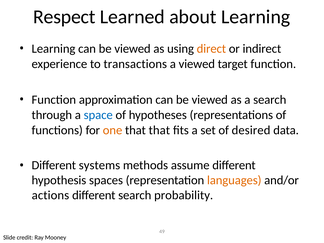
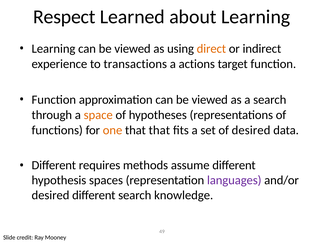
a viewed: viewed -> actions (197, 64)
space colour: blue -> orange (98, 115)
systems: systems -> requires (100, 165)
languages colour: orange -> purple (234, 180)
actions: actions -> desired (51, 195)
probability: probability -> knowledge (184, 195)
